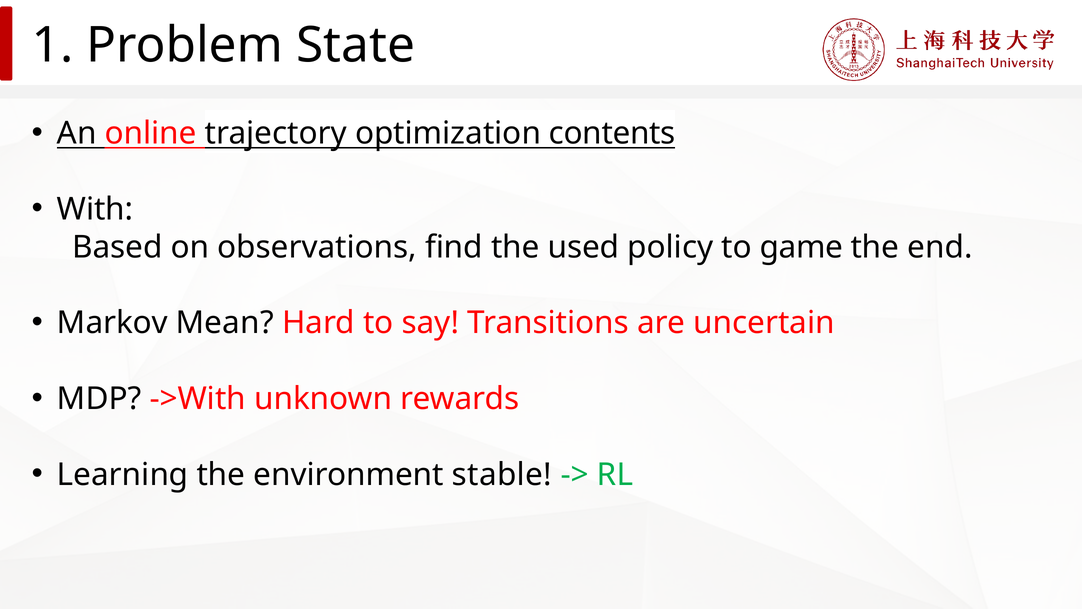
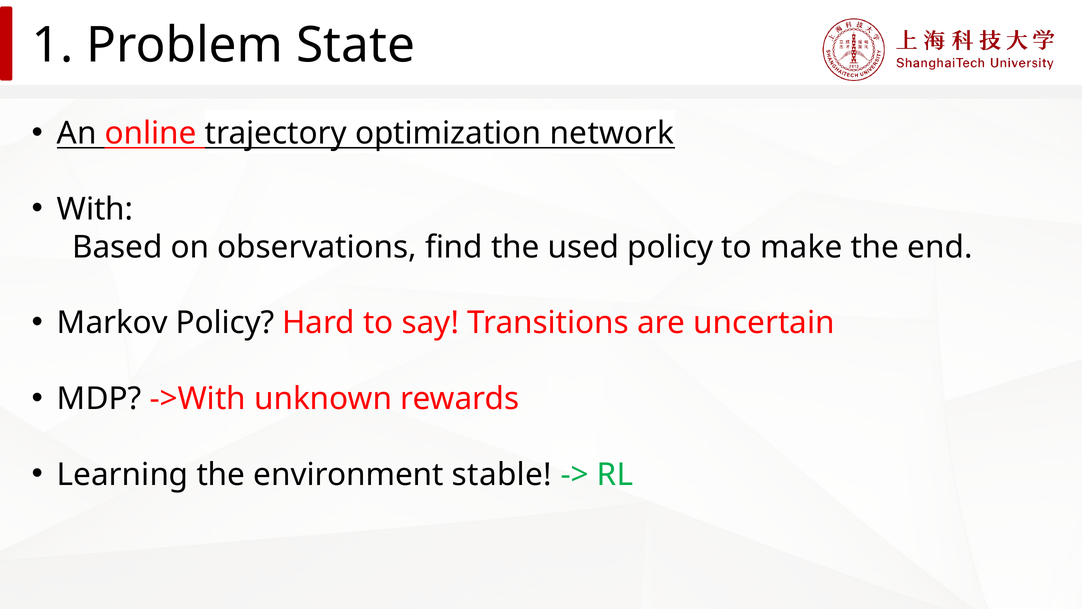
contents: contents -> network (612, 133)
game: game -> make (801, 247)
Markov Mean: Mean -> Policy (225, 323)
